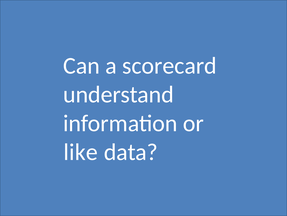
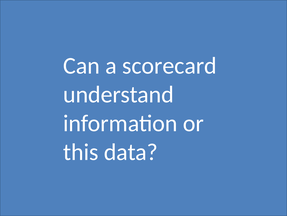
like: like -> this (81, 152)
